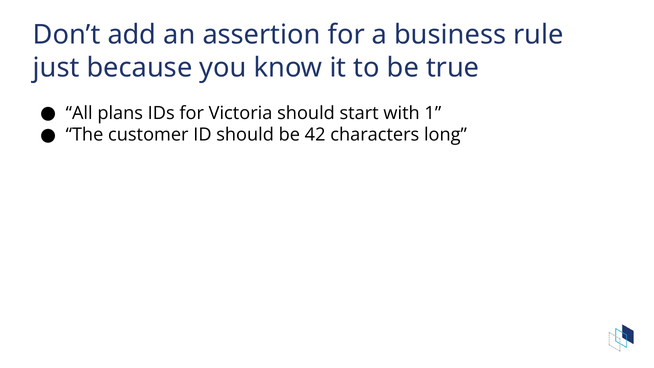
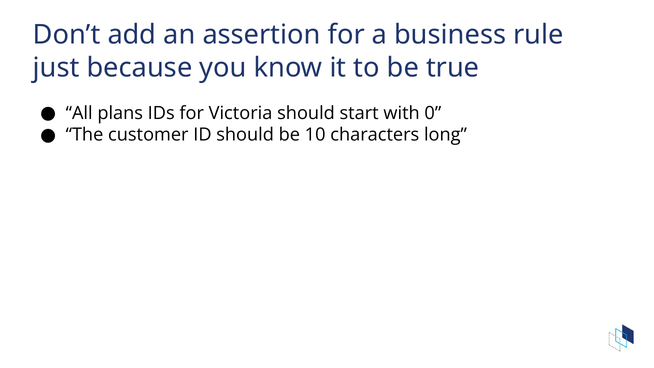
1: 1 -> 0 (433, 113)
42: 42 -> 10 (315, 135)
